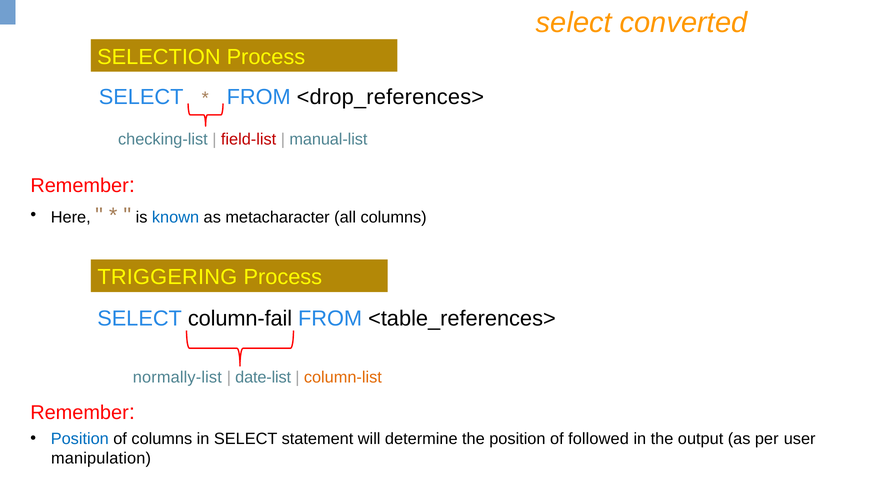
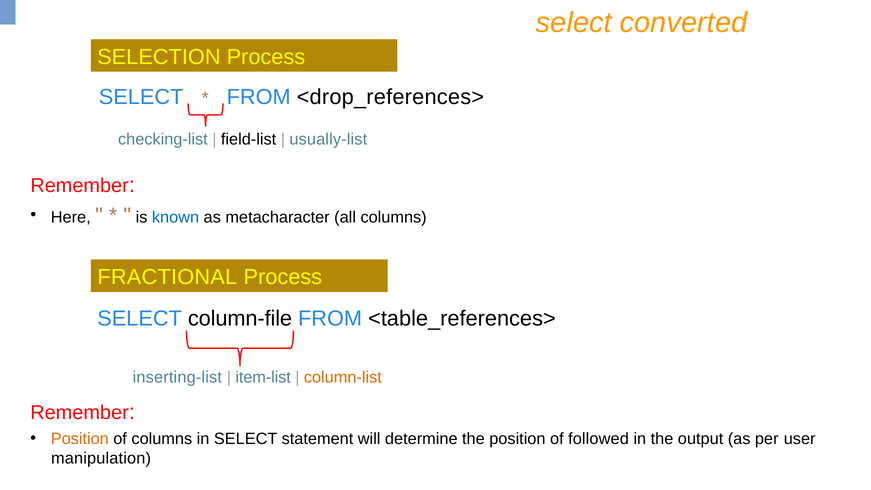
field-list colour: red -> black (249, 139)
manual-list: manual-list -> usually-list (328, 139)
TRIGGERING: TRIGGERING -> FRACTIONAL (167, 277)
column-fail: column-fail -> column-file (240, 318)
normally-list: normally-list -> inserting-list (177, 377)
date-list: date-list -> item-list (263, 377)
Position colour: blue -> orange (80, 439)
